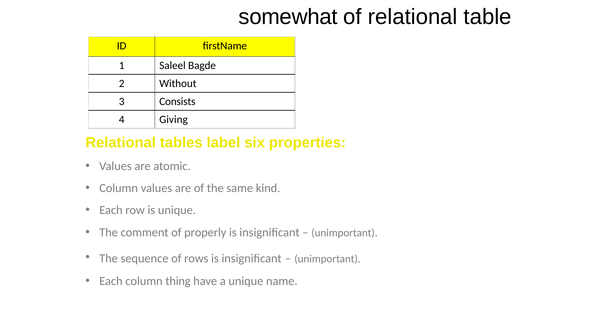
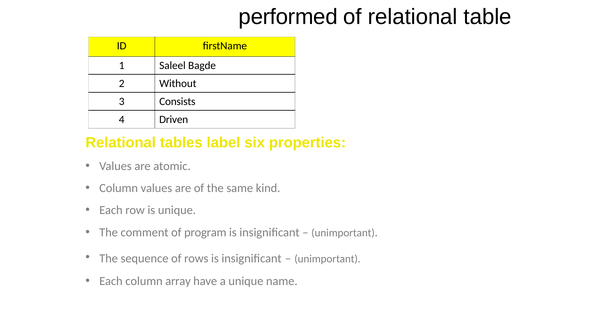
somewhat: somewhat -> performed (288, 17)
Giving: Giving -> Driven (174, 119)
properly: properly -> program (205, 232)
thing: thing -> array (178, 281)
